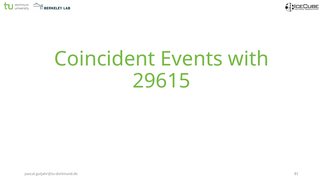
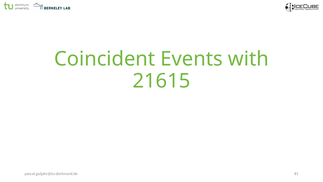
29615: 29615 -> 21615 (161, 81)
